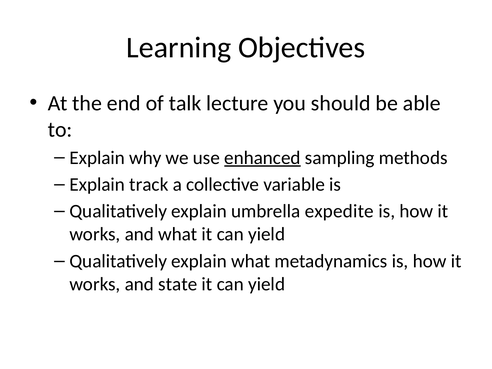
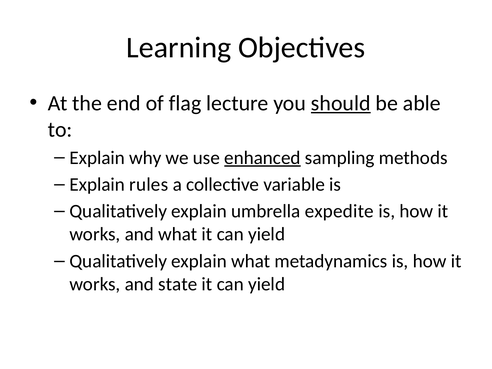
talk: talk -> flag (185, 103)
should underline: none -> present (341, 103)
track: track -> rules (149, 185)
